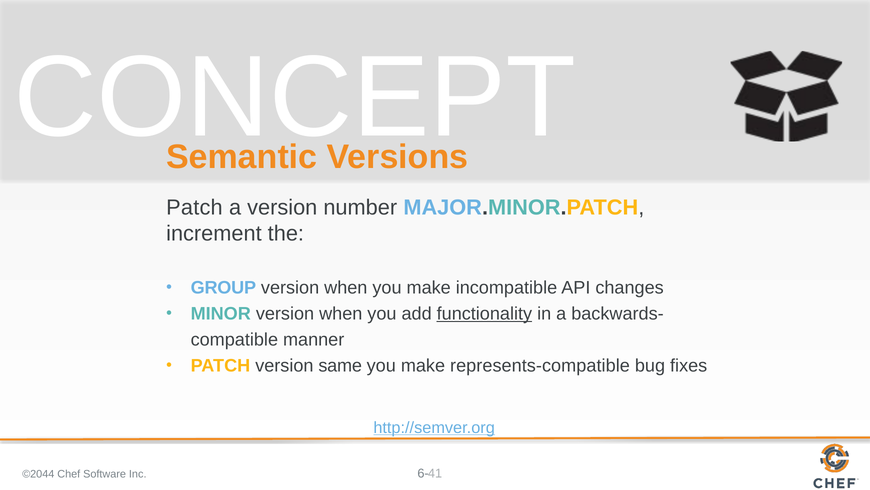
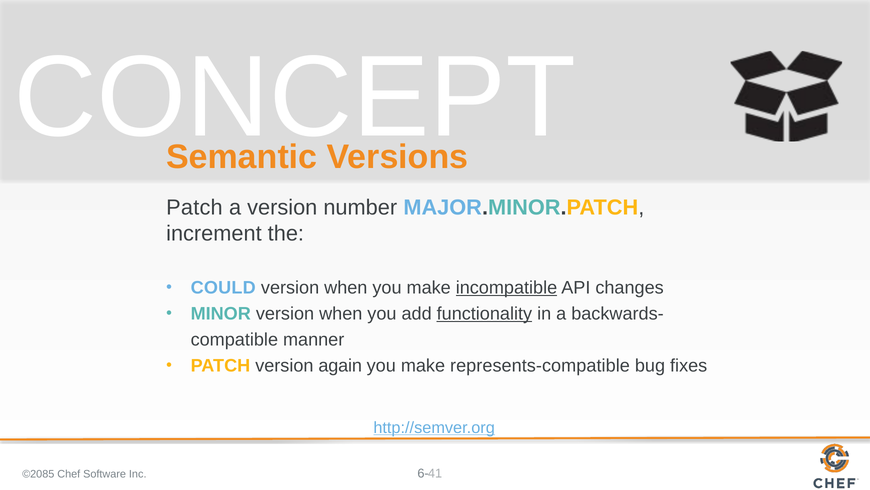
GROUP: GROUP -> COULD (223, 287)
incompatible underline: none -> present (506, 287)
same: same -> again (340, 366)
©2044: ©2044 -> ©2085 (38, 473)
